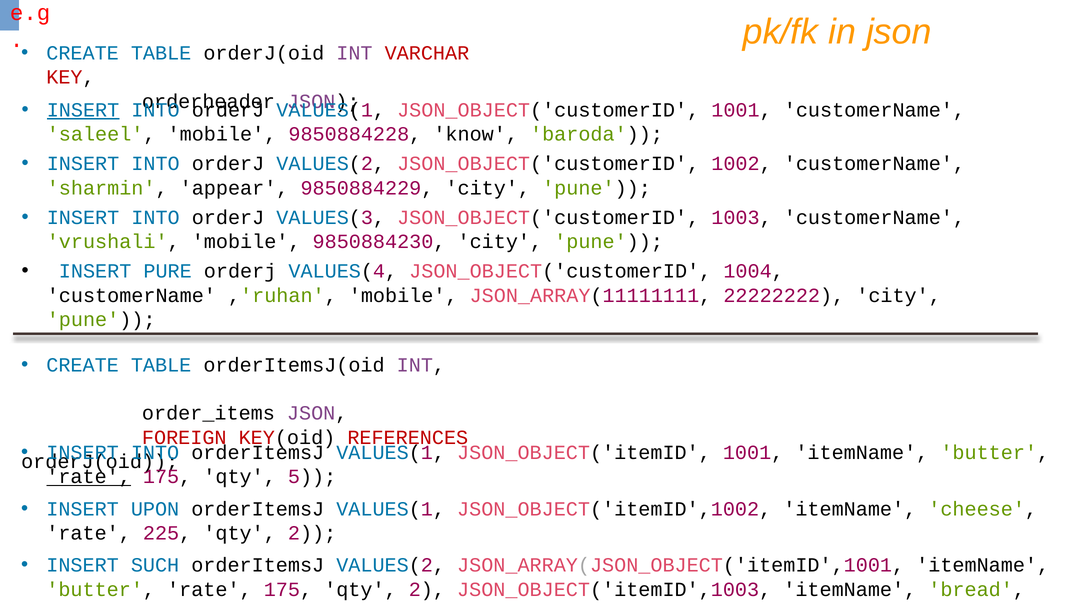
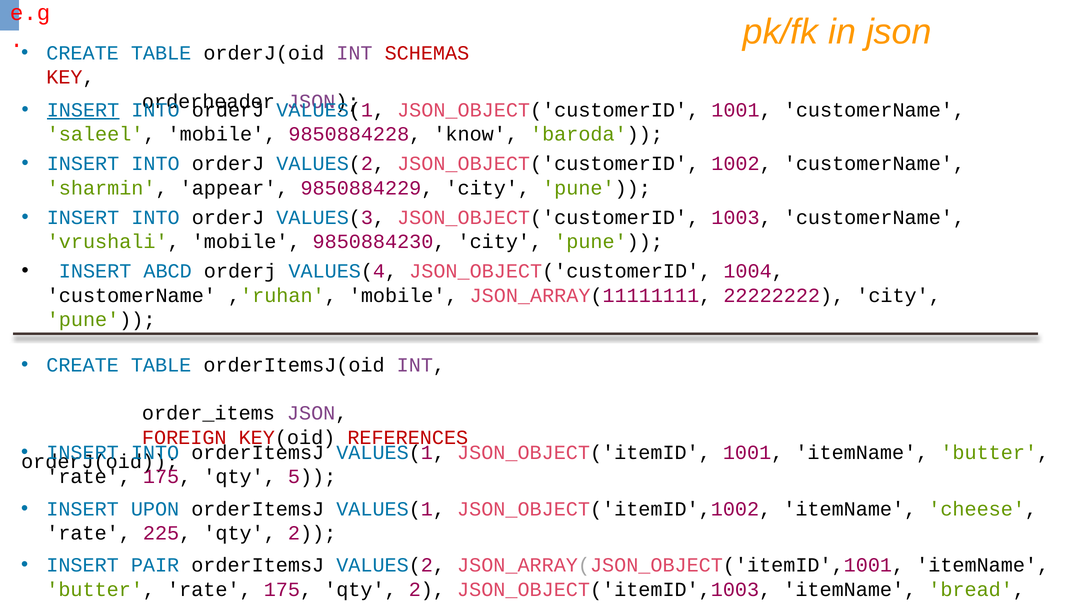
VARCHAR: VARCHAR -> SCHEMAS (427, 53)
PURE: PURE -> ABCD (168, 271)
rate underline: present -> none (89, 477)
SUCH: SUCH -> PAIR (155, 565)
